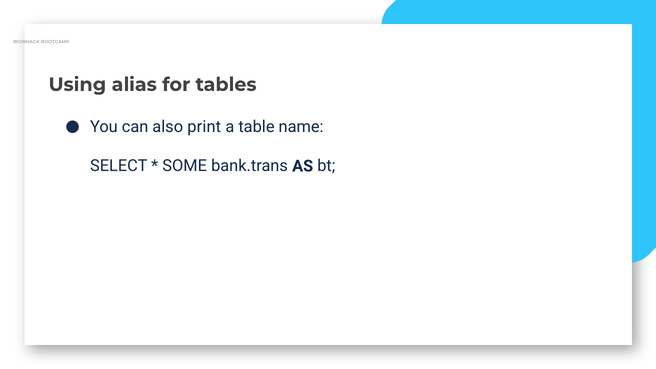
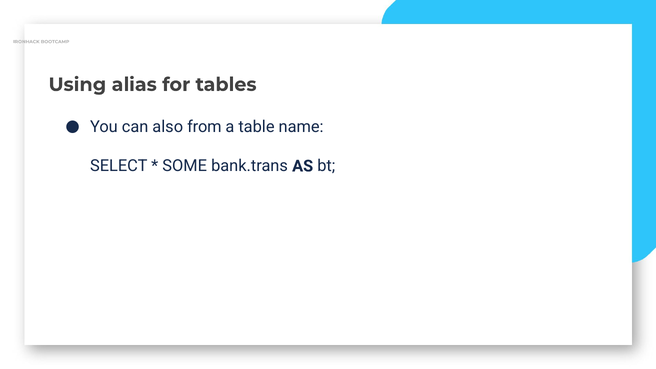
print: print -> from (204, 127)
